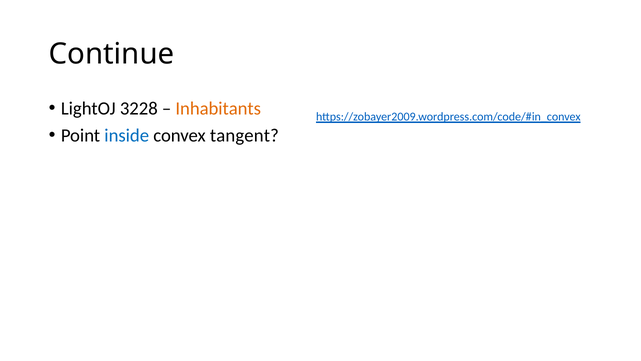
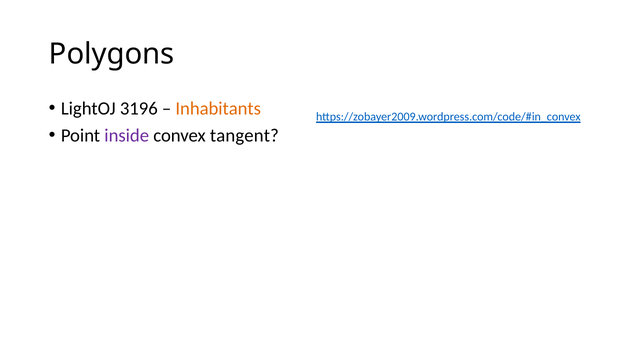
Continue: Continue -> Polygons (112, 54)
3228: 3228 -> 3196 (139, 108)
inside colour: blue -> purple (127, 135)
